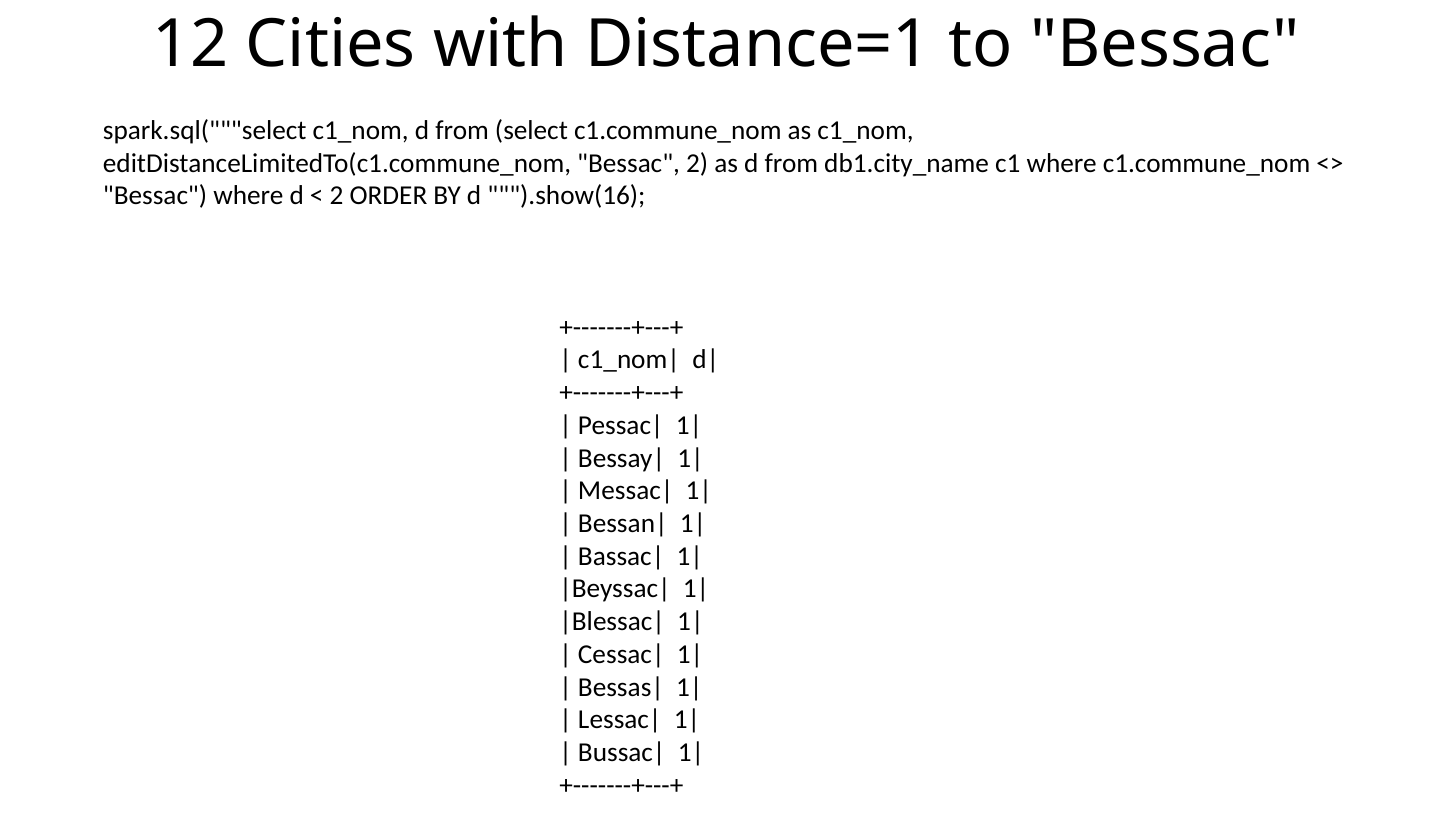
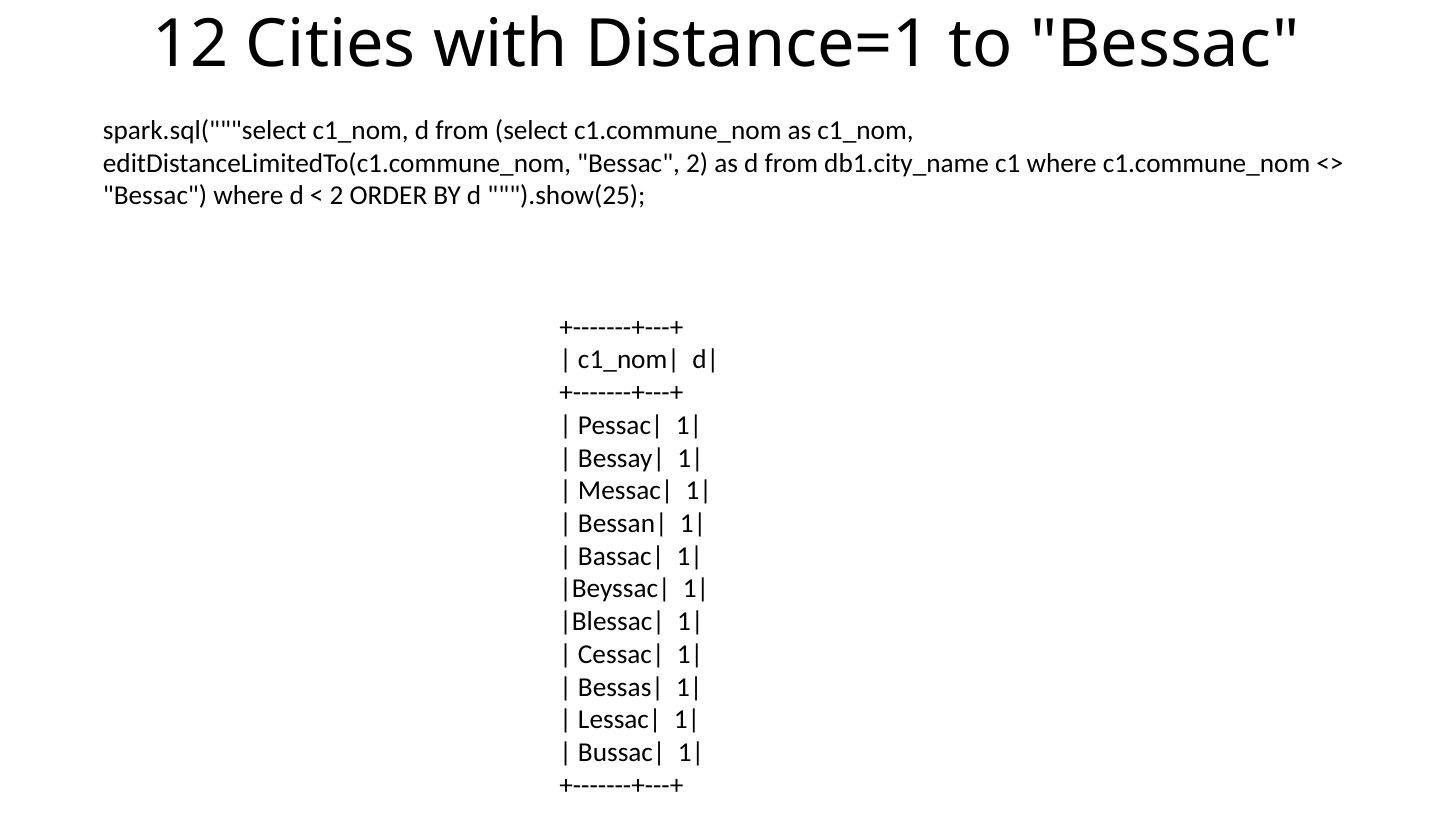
).show(16: ).show(16 -> ).show(25 (566, 196)
